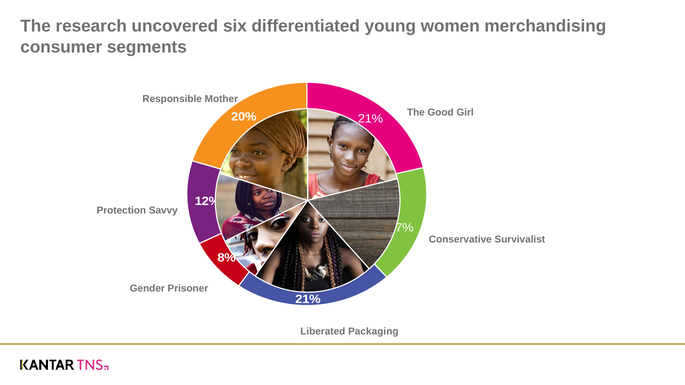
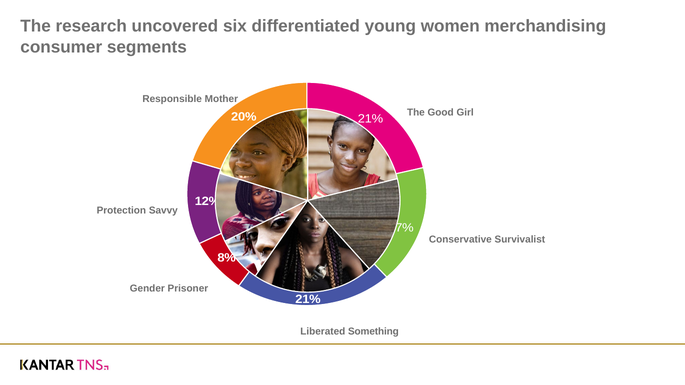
Packaging: Packaging -> Something (373, 332)
